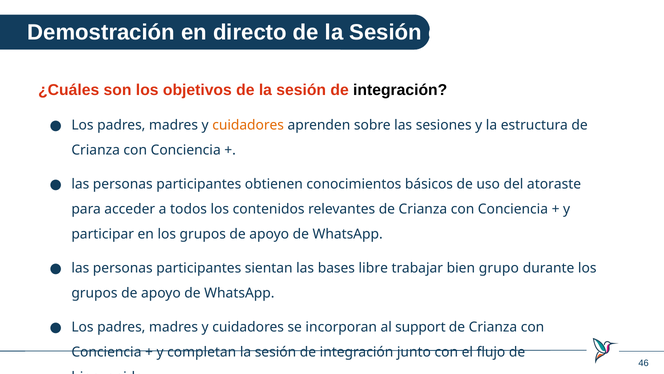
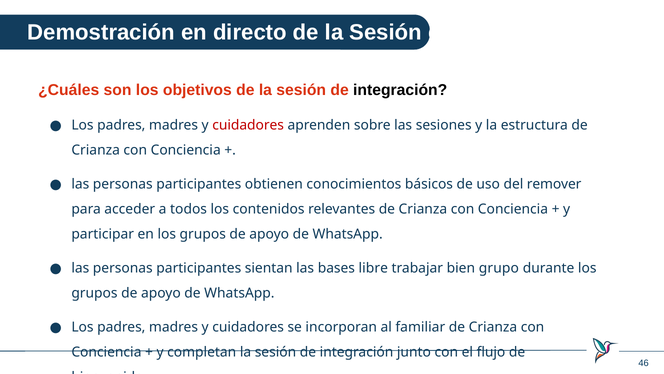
cuidadores colour: orange -> red (248, 125)
atoraste: atoraste -> remover (554, 184)
support: support -> familiar (420, 327)
